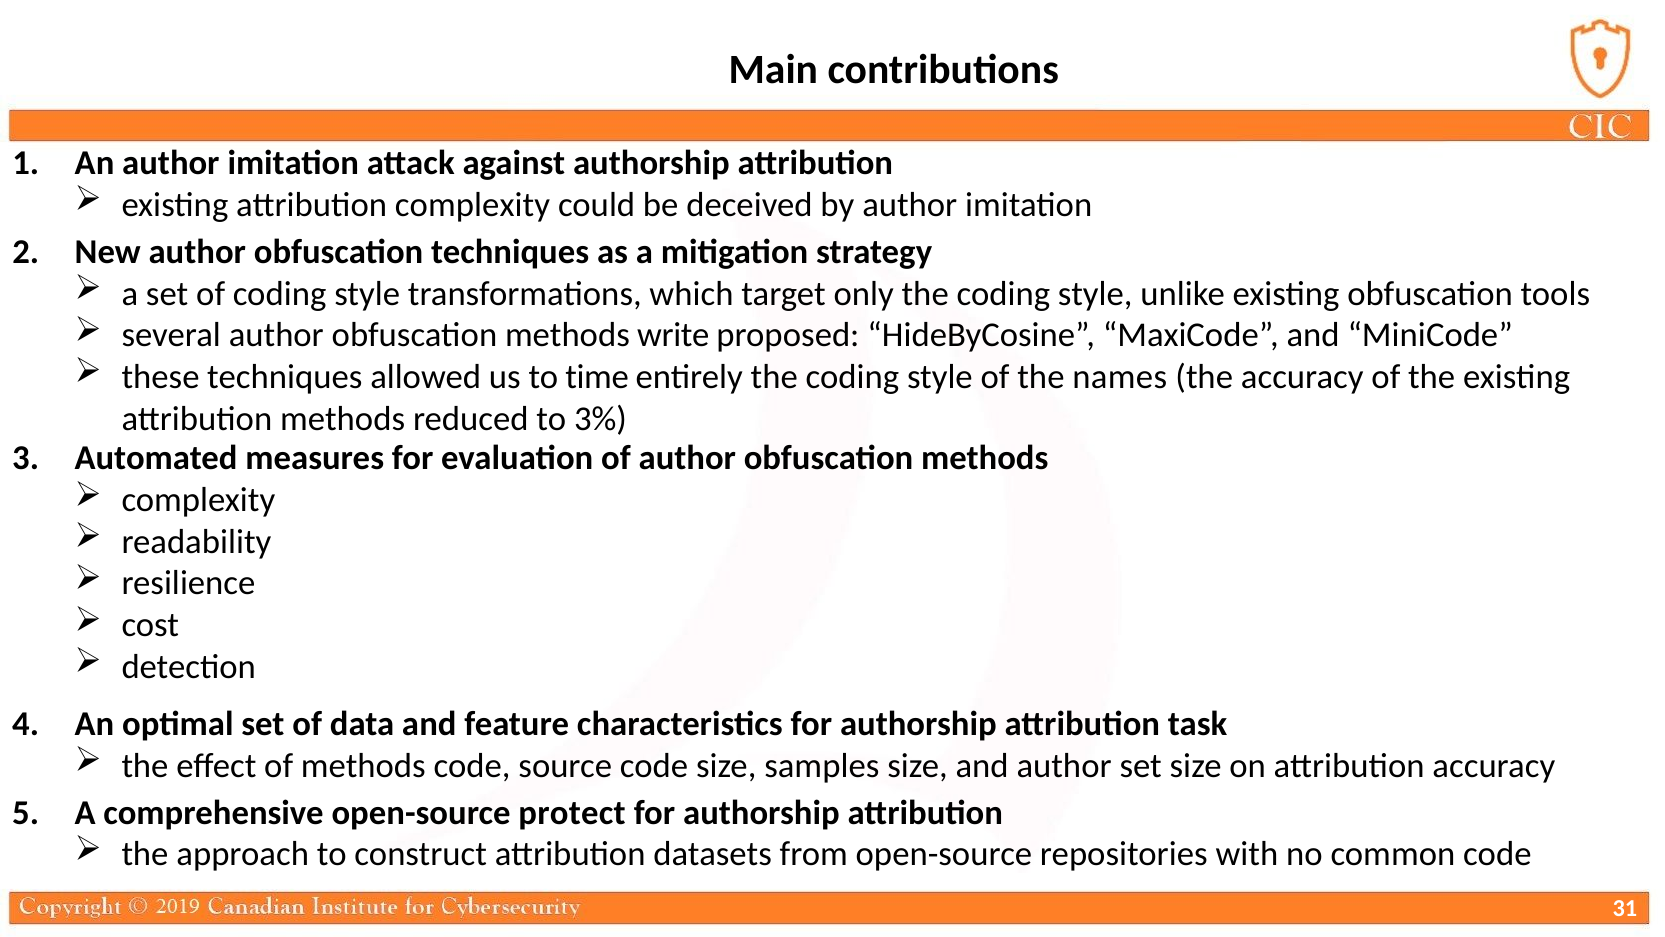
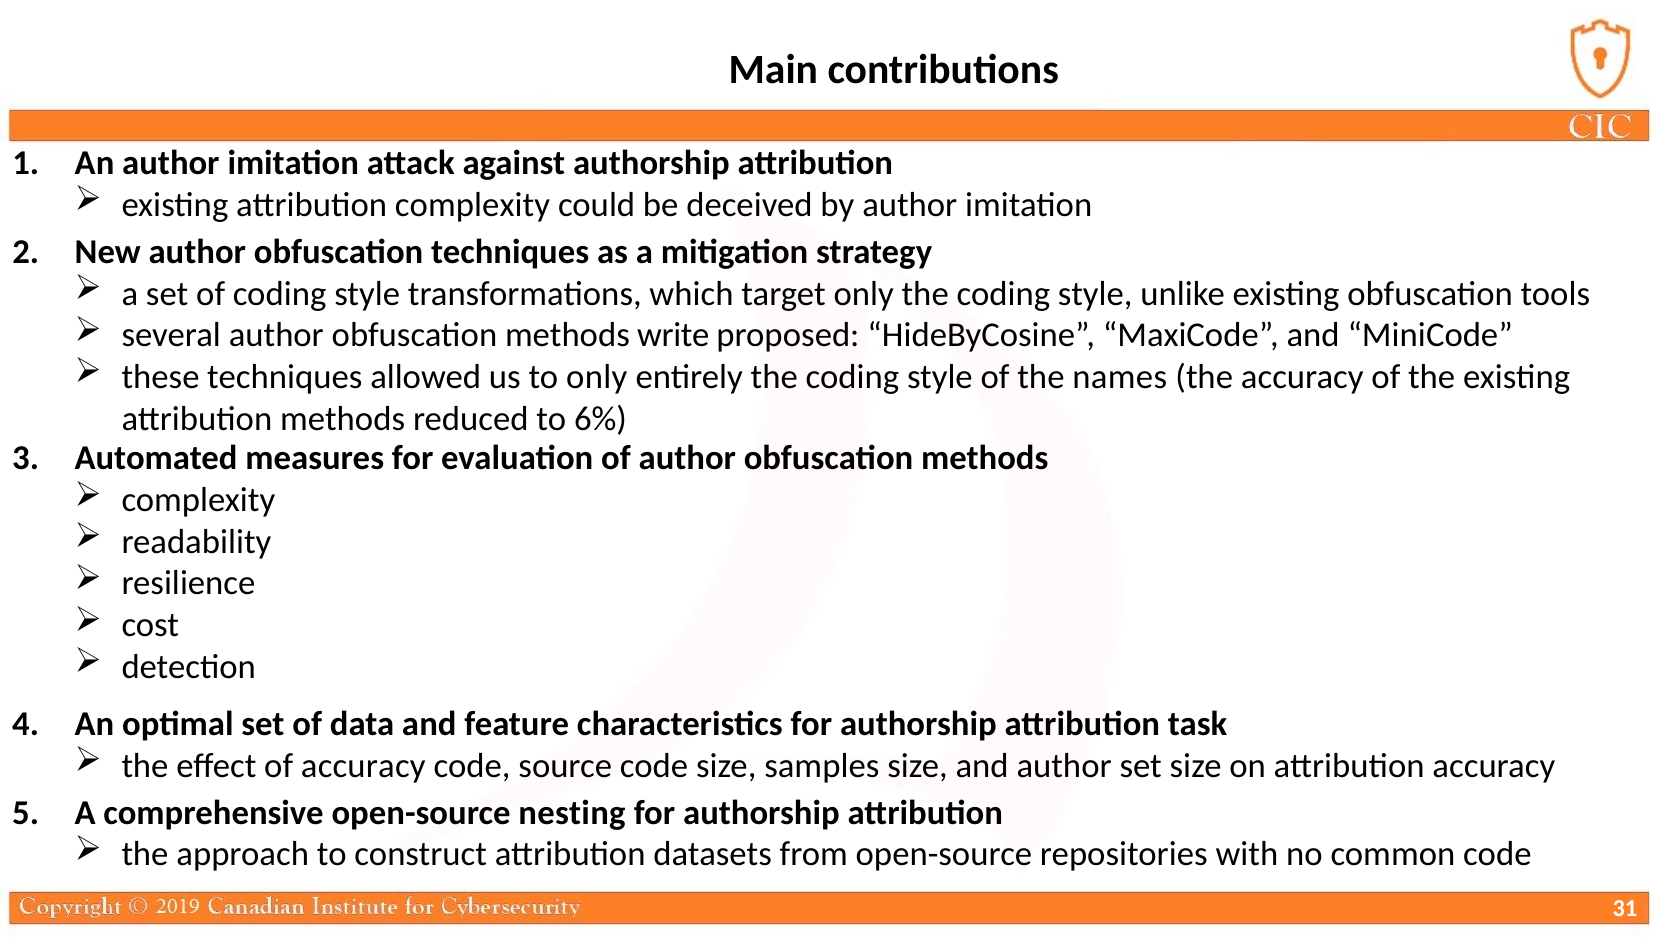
to time: time -> only (597, 377)
3%: 3% -> 6% (601, 418)
of methods: methods -> accuracy (363, 765)
protect: protect -> nesting (572, 812)
